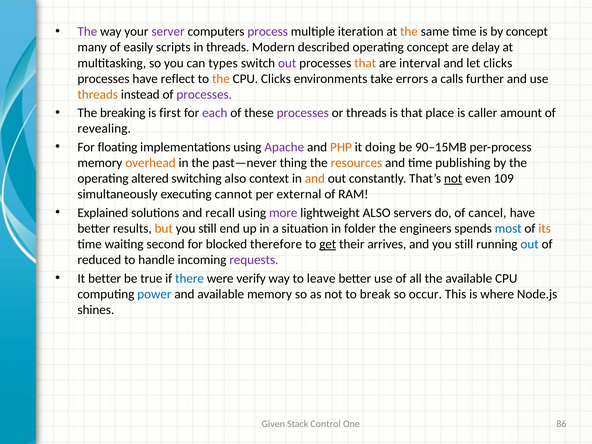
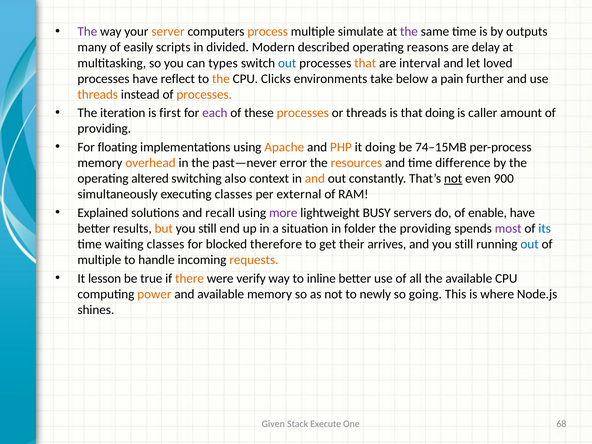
server colour: purple -> orange (168, 31)
process colour: purple -> orange (268, 31)
iteration: iteration -> simulate (361, 31)
the colour: orange -> purple (409, 31)
by concept: concept -> outputs (527, 31)
in threads: threads -> divided (228, 47)
operating concept: concept -> reasons (428, 47)
out colour: purple -> blue (287, 63)
let clicks: clicks -> loved (498, 63)
errors: errors -> below (412, 79)
calls: calls -> pain (452, 79)
processes colour: purple -> orange (204, 95)
breaking: breaking -> iteration (123, 113)
processes colour: purple -> orange (303, 113)
that place: place -> doing (440, 113)
revealing: revealing -> providing (104, 129)
Apache colour: purple -> orange (284, 147)
90–15MB: 90–15MB -> 74–15MB (441, 147)
thing: thing -> error (293, 163)
publishing: publishing -> difference (463, 163)
109: 109 -> 900 (504, 179)
executing cannot: cannot -> classes (234, 194)
lightweight ALSO: ALSO -> BUSY (377, 213)
cancel: cancel -> enable (488, 213)
the engineers: engineers -> providing (425, 228)
most colour: blue -> purple (508, 228)
its colour: orange -> blue (545, 228)
waiting second: second -> classes (166, 244)
get underline: present -> none (328, 244)
reduced: reduced -> multiple (99, 260)
requests colour: purple -> orange (254, 260)
It better: better -> lesson (105, 278)
there colour: blue -> orange (190, 278)
leave: leave -> inline (321, 278)
power colour: blue -> orange (154, 294)
break: break -> newly (375, 294)
occur: occur -> going (425, 294)
Control: Control -> Execute (326, 424)
86: 86 -> 68 (561, 424)
